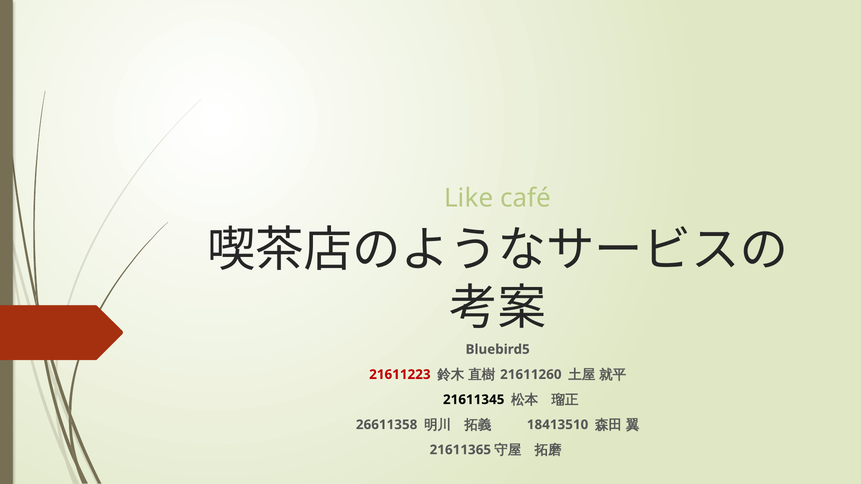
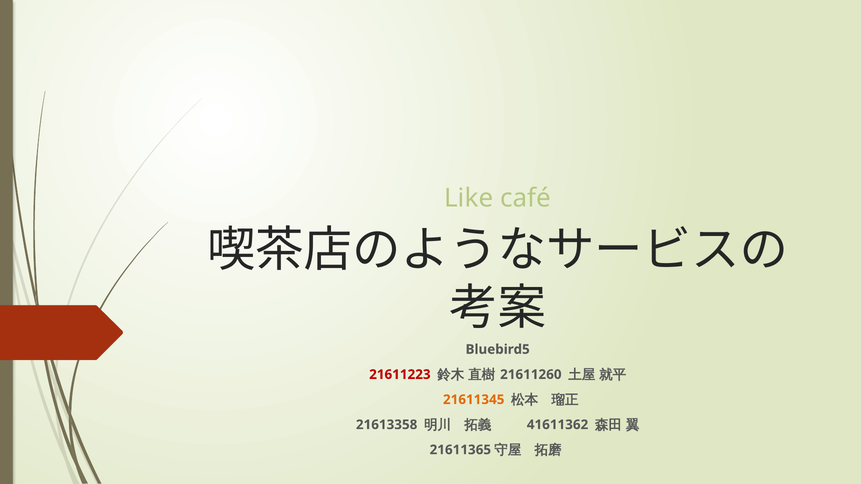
21611345 colour: black -> orange (474, 400)
26611358: 26611358 -> 21613358 (387, 425)
18413510: 18413510 -> 41611362 (558, 425)
